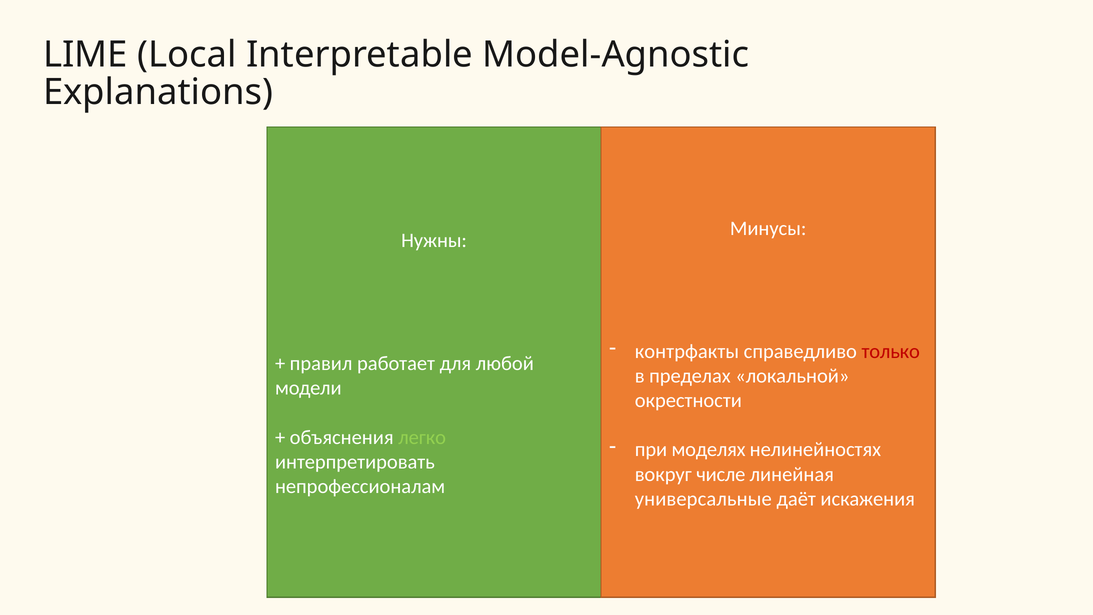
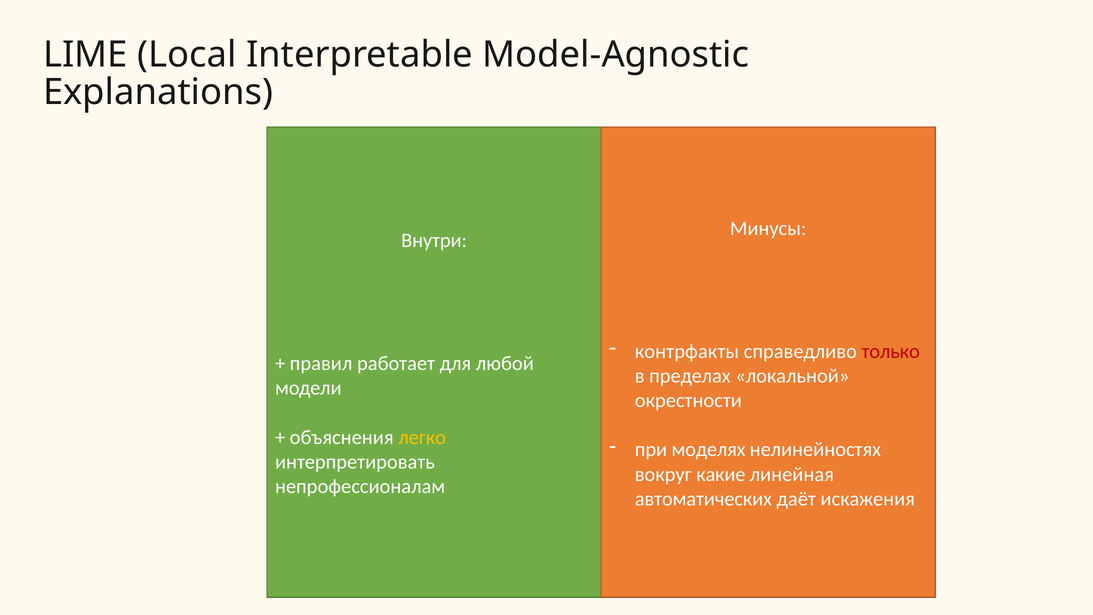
Нужны: Нужны -> Внутри (434, 240)
легко colour: light green -> yellow (422, 437)
числе: числе -> какие (721, 474)
универсальные: универсальные -> автоматических (703, 499)
